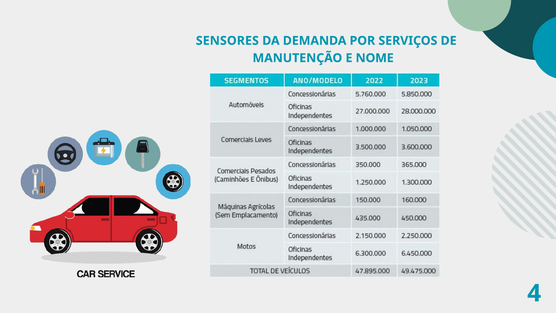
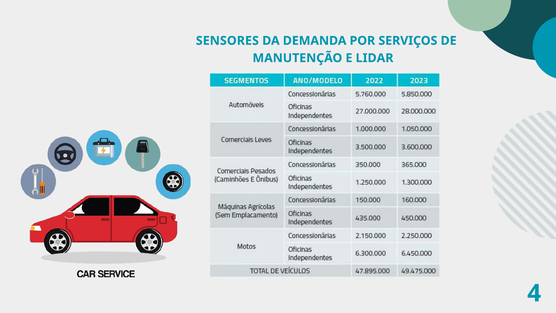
NOME: NOME -> LIDAR (375, 58)
